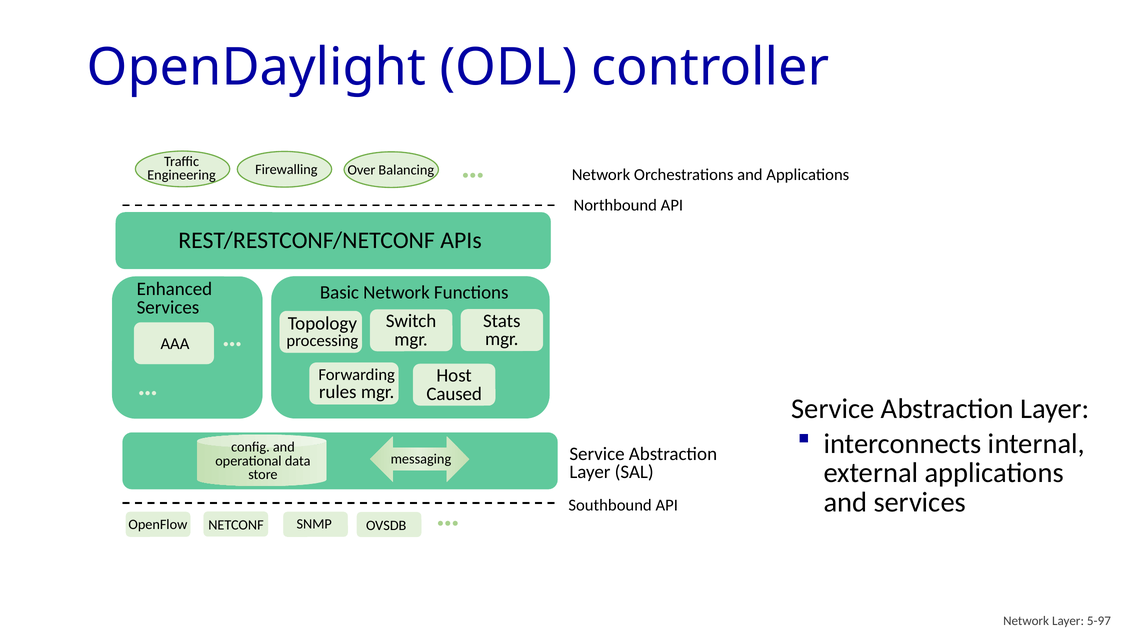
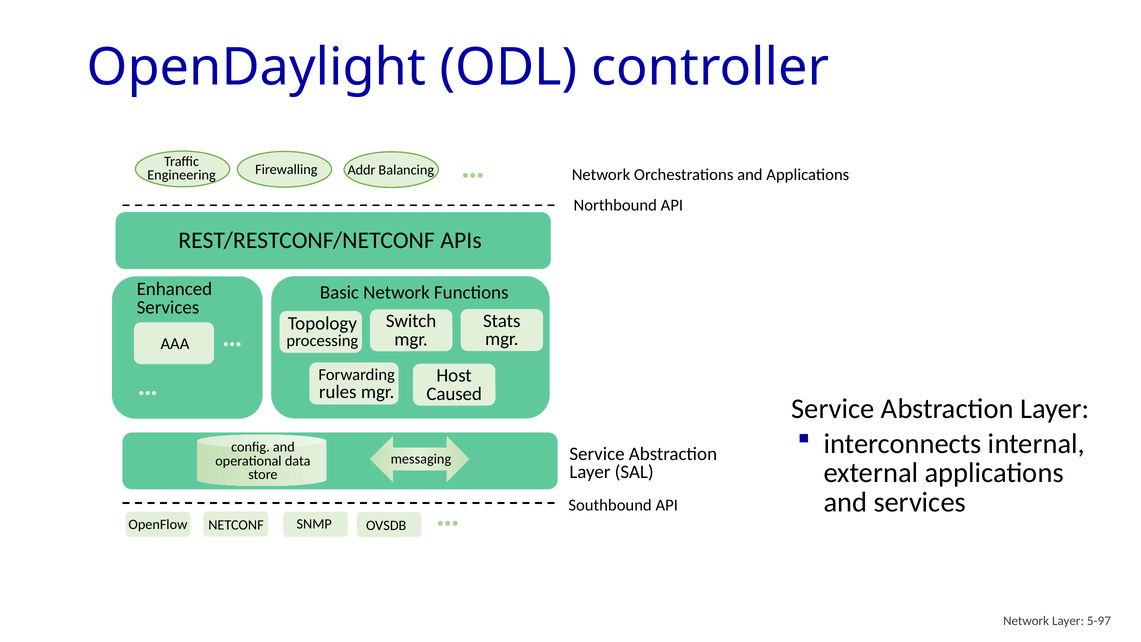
Over: Over -> Addr (361, 170)
